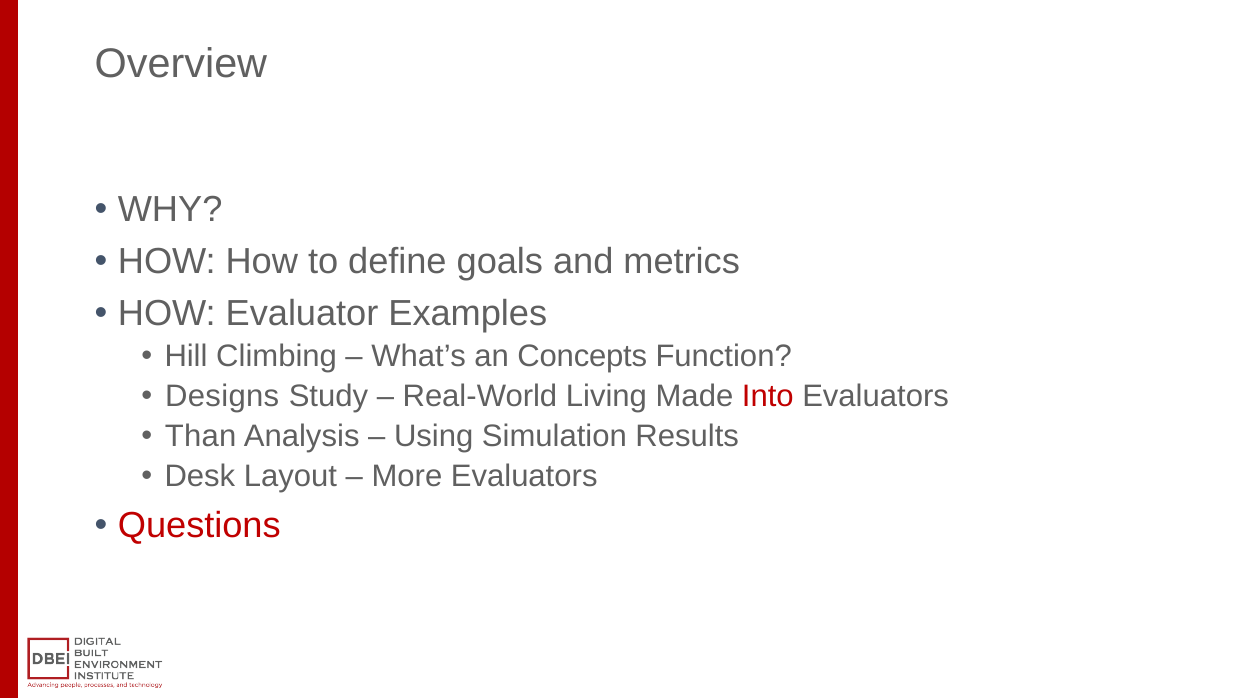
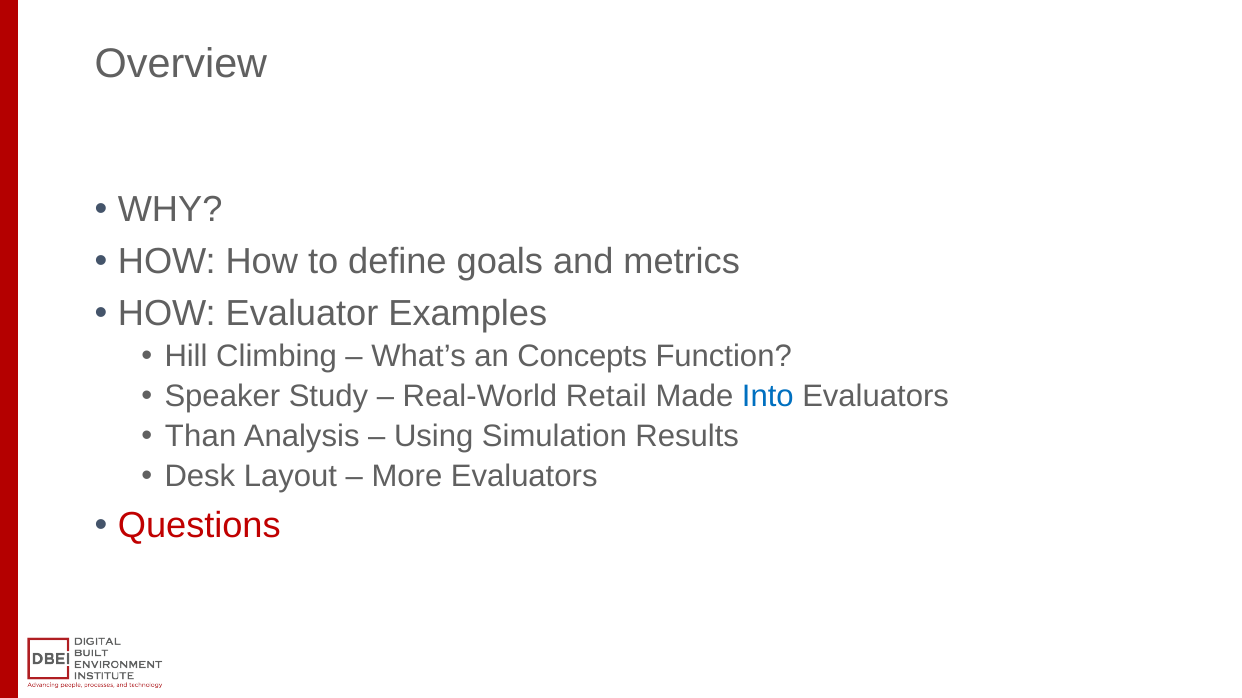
Designs: Designs -> Speaker (222, 397)
Living: Living -> Retail (606, 397)
Into colour: red -> blue (768, 397)
